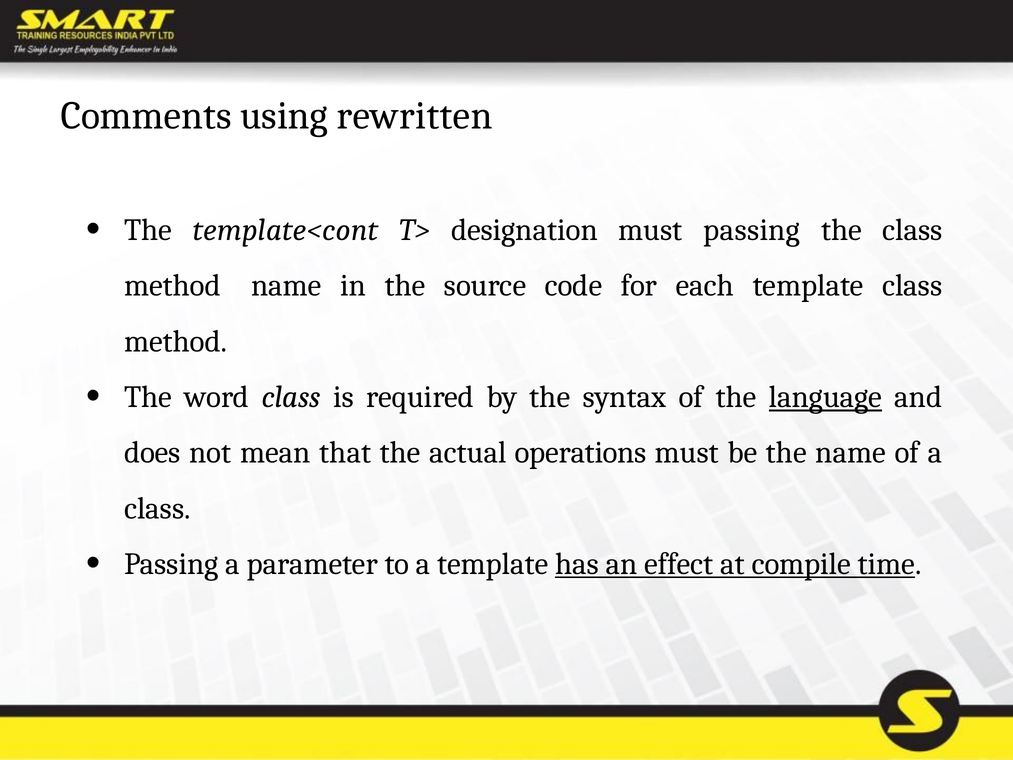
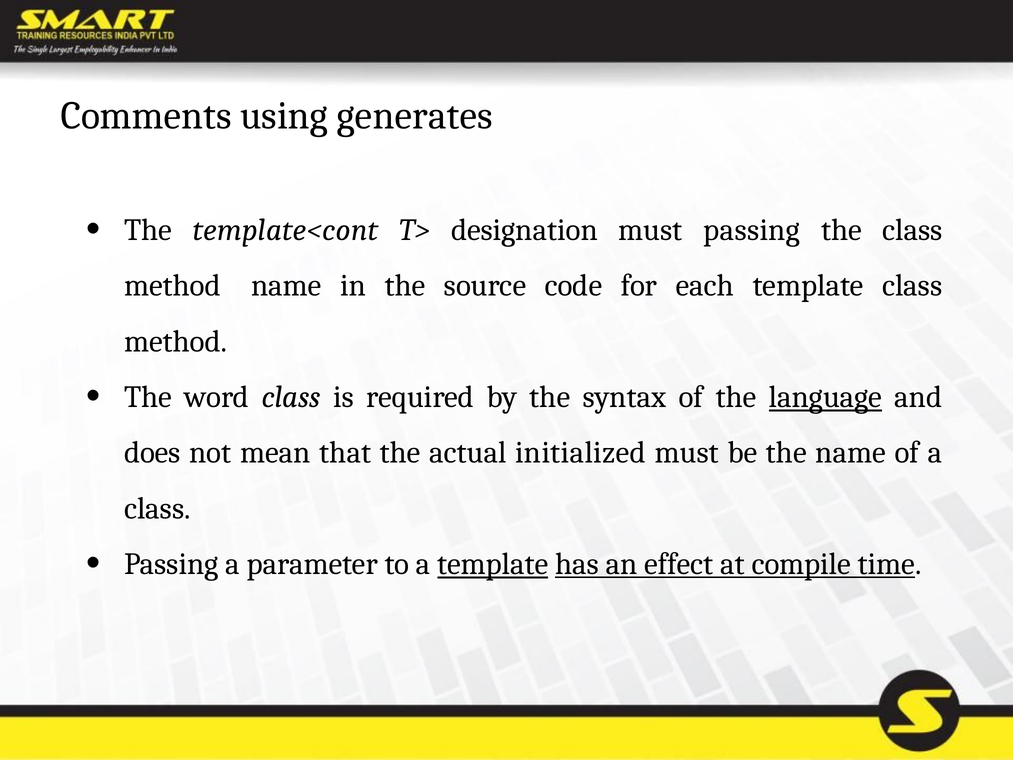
rewritten: rewritten -> generates (415, 116)
operations: operations -> initialized (580, 453)
template underline: none -> present (493, 564)
